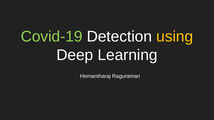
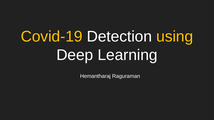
Covid-19 colour: light green -> yellow (52, 37)
